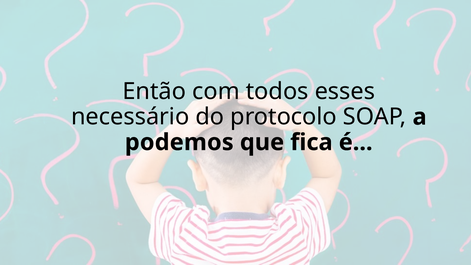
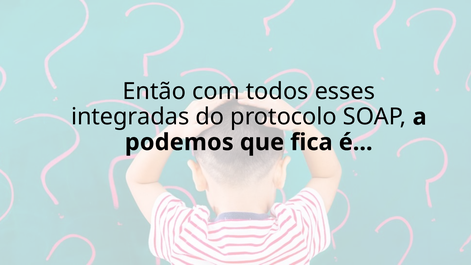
necessário: necessário -> integradas (130, 117)
